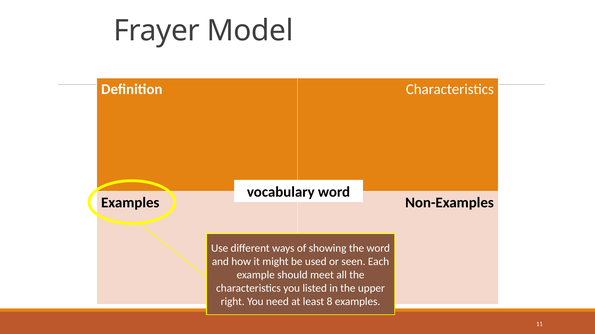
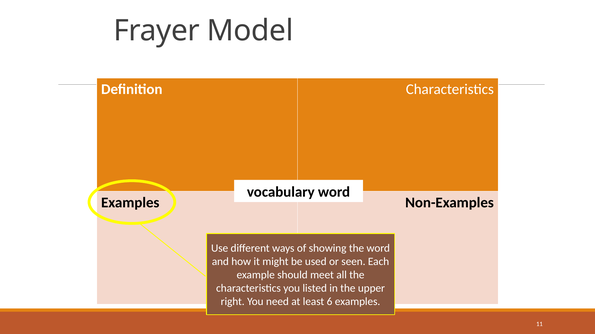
8: 8 -> 6 (330, 302)
